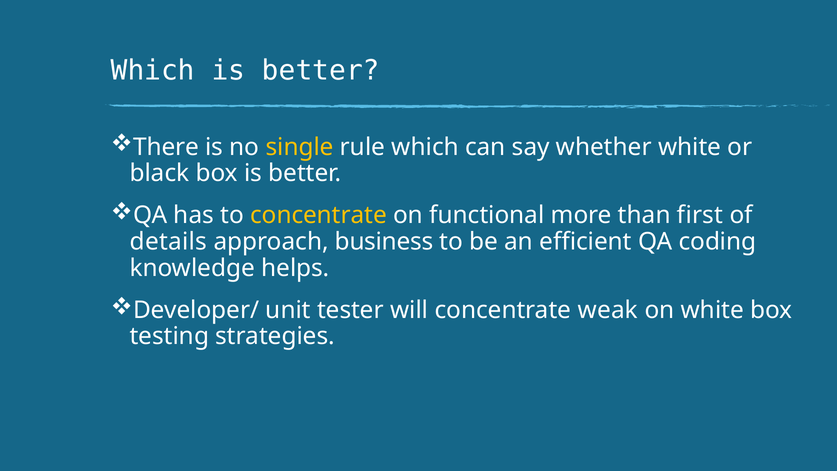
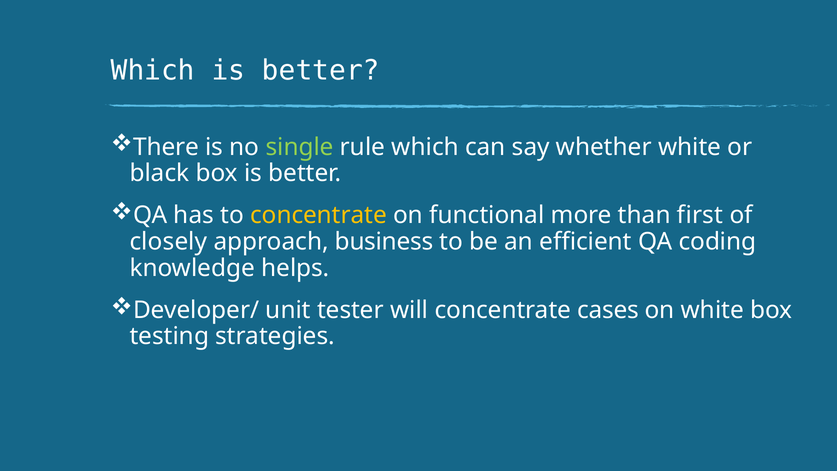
single colour: yellow -> light green (300, 147)
details: details -> closely (169, 242)
weak: weak -> cases (608, 310)
